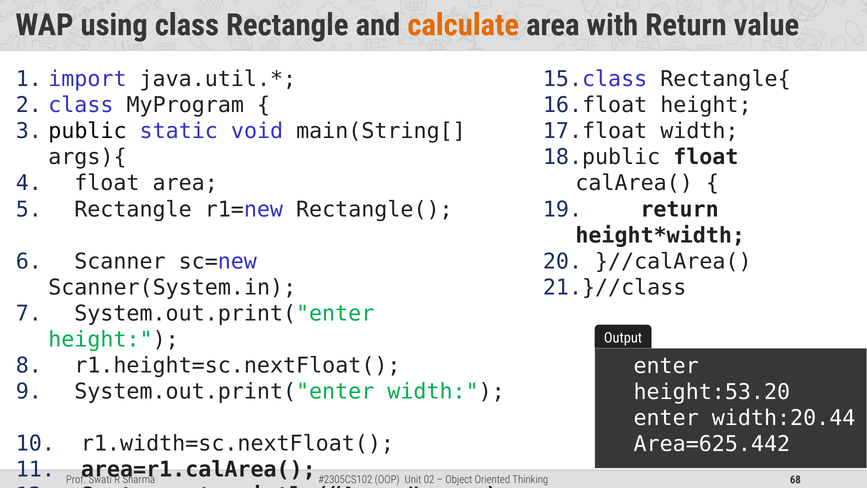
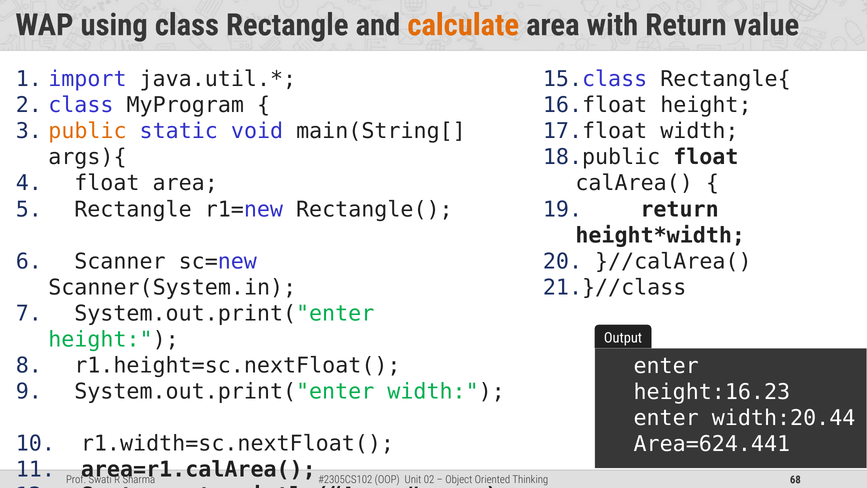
public colour: black -> orange (87, 131)
height:53.20: height:53.20 -> height:16.23 (712, 392)
Area=625.442: Area=625.442 -> Area=624.441 (712, 444)
